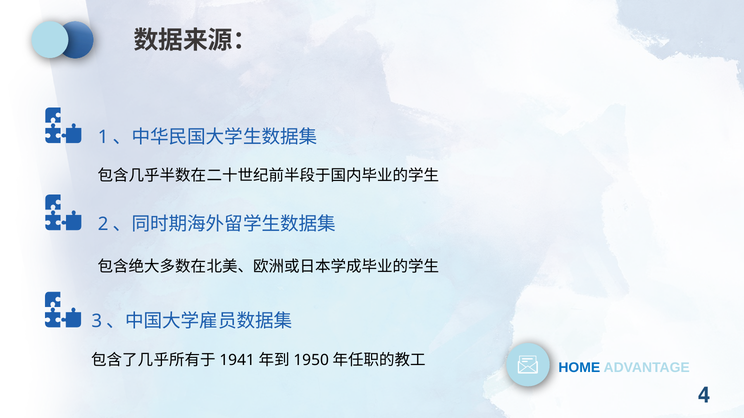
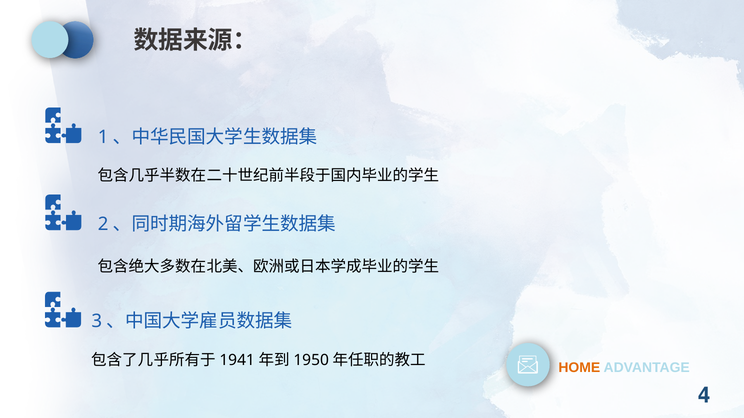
HOME colour: blue -> orange (579, 368)
